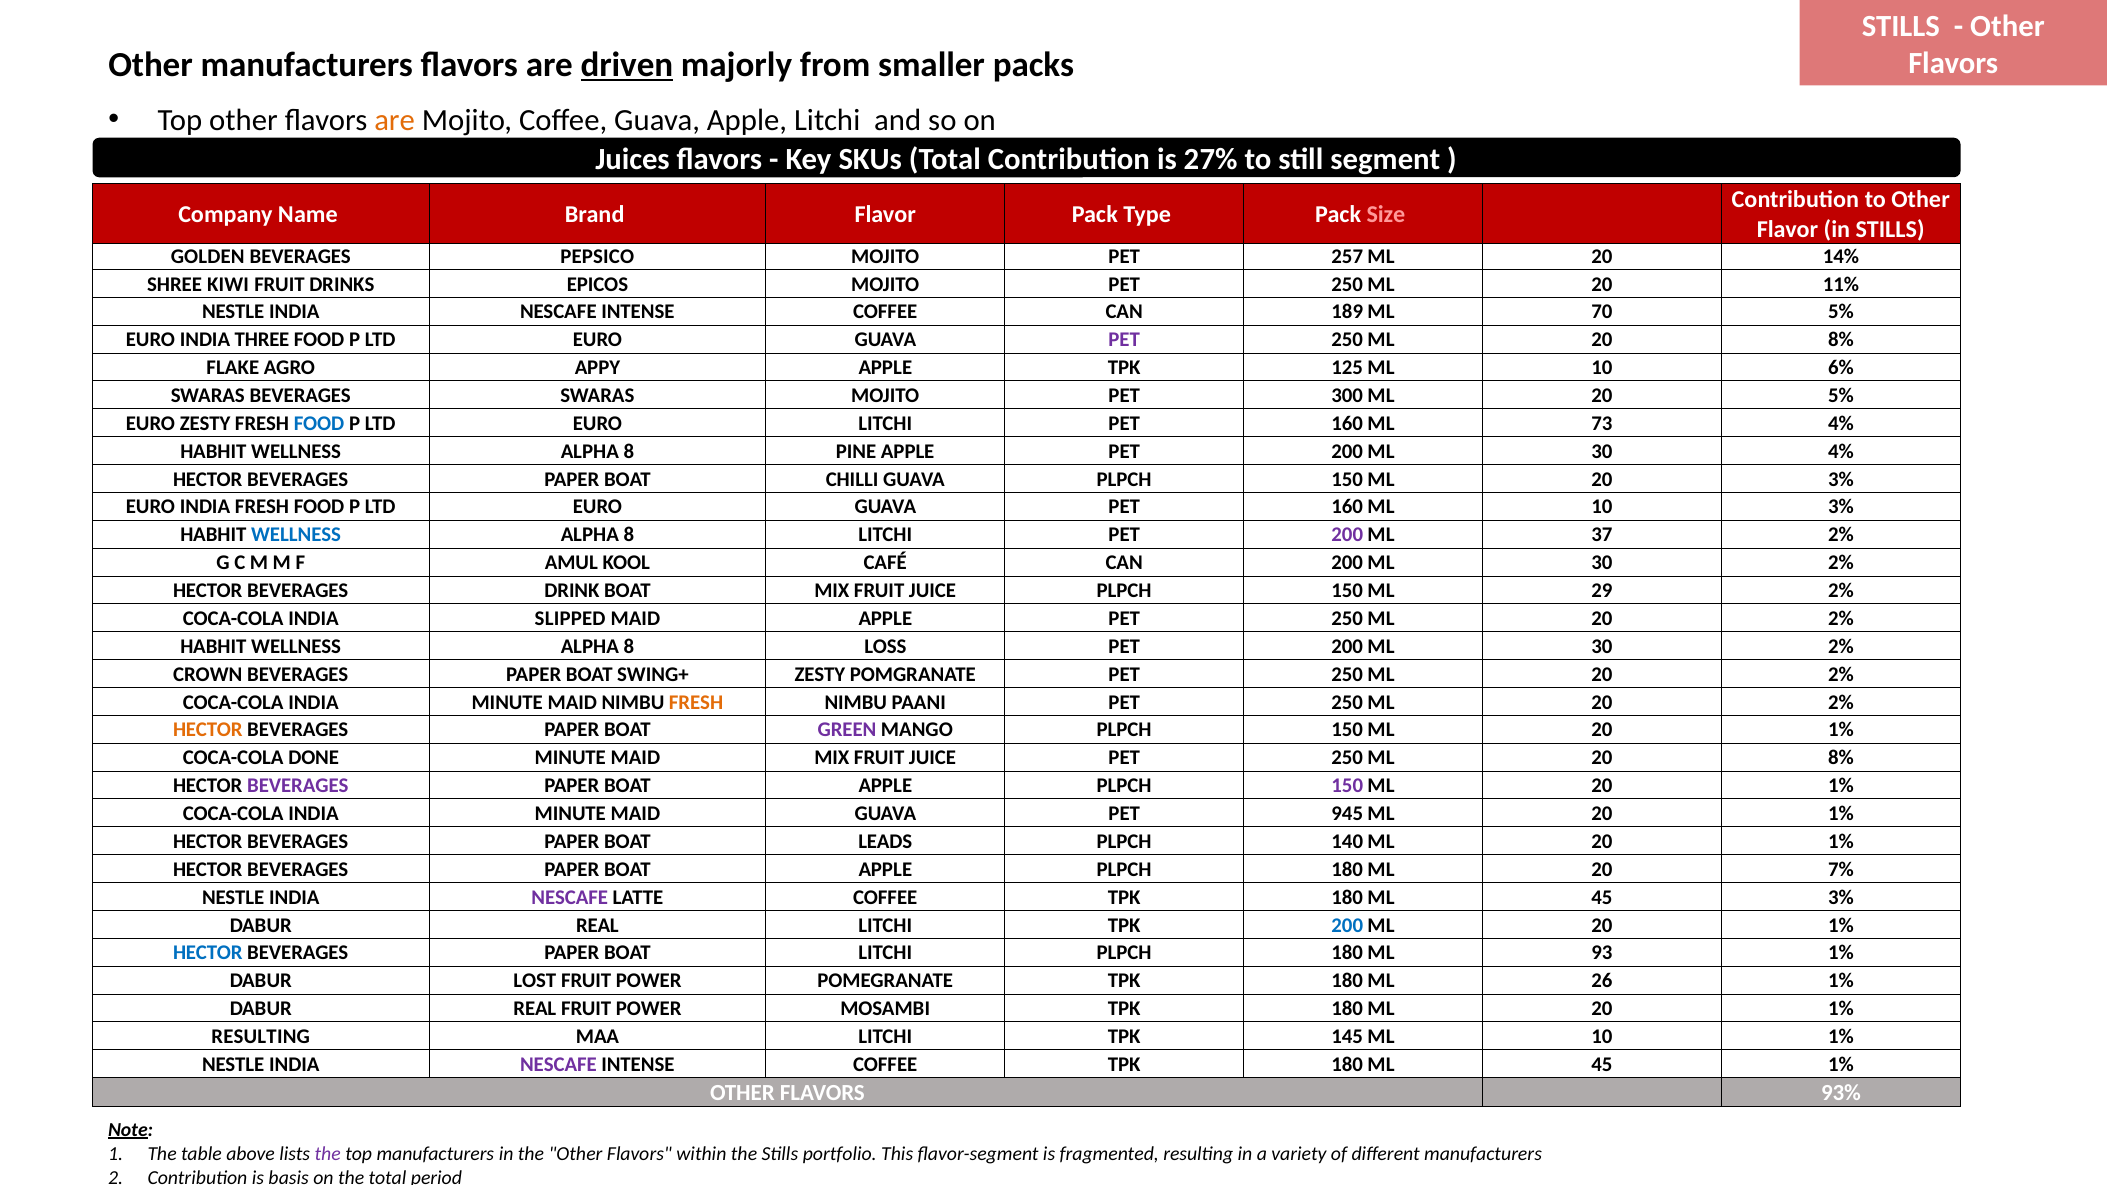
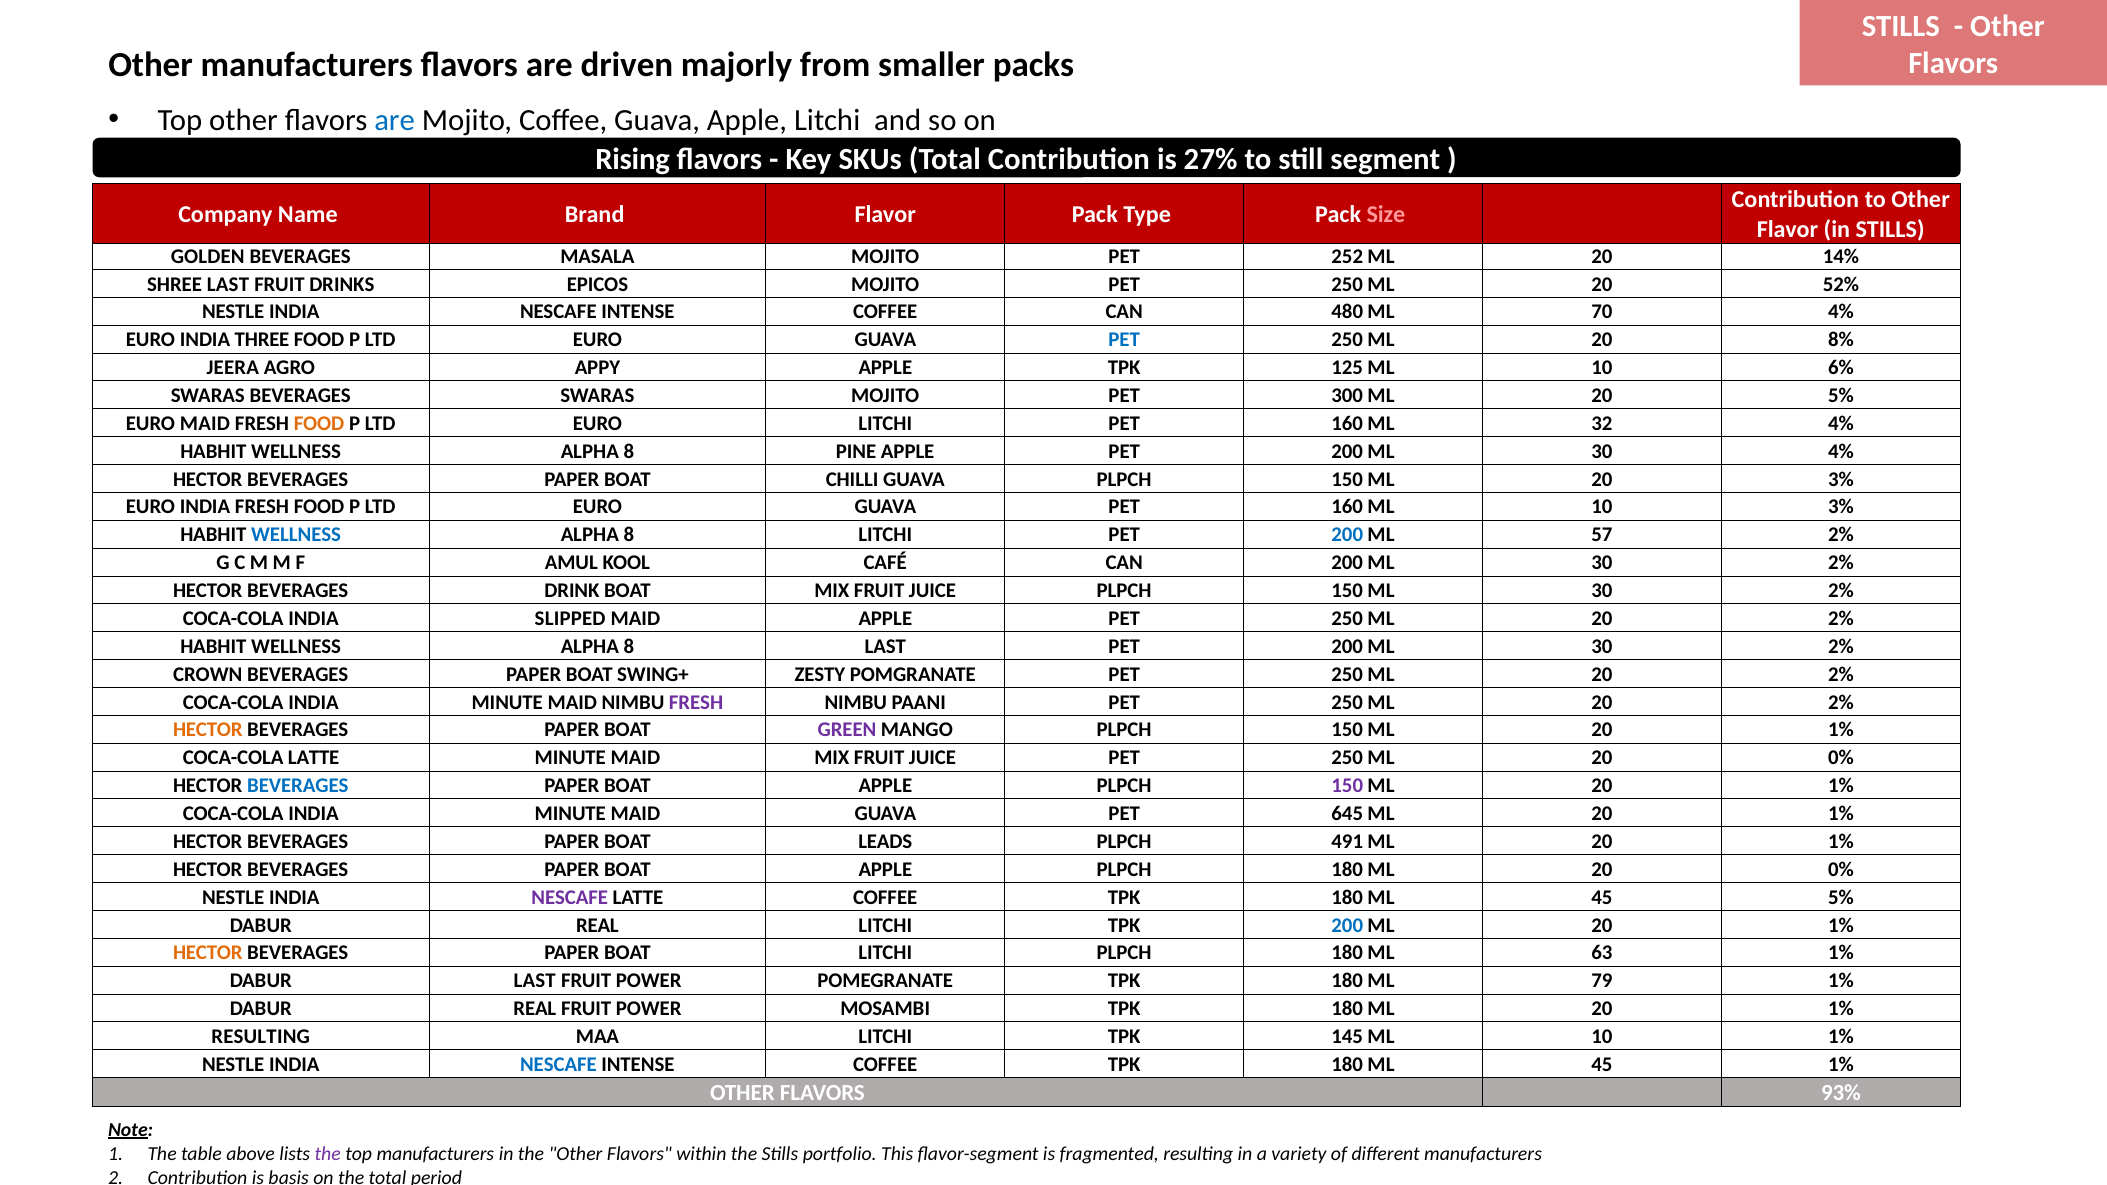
driven underline: present -> none (627, 65)
are colour: orange -> blue (395, 120)
Juices: Juices -> Rising (633, 160)
PEPSICO: PEPSICO -> MASALA (597, 257)
257: 257 -> 252 (1347, 257)
SHREE KIWI: KIWI -> LAST (228, 284)
11%: 11% -> 52% (1841, 284)
189: 189 -> 480 (1347, 312)
70 5%: 5% -> 4% (1841, 312)
PET colour: purple -> blue (1124, 340)
FLAKE: FLAKE -> JEERA (233, 368)
EURO ZESTY: ZESTY -> MAID (205, 424)
FOOD colour: blue -> orange (319, 424)
73: 73 -> 32 (1602, 424)
200 colour: purple -> blue (1347, 535)
37: 37 -> 57 (1602, 535)
150 ML 29: 29 -> 30 (1602, 591)
8 LOSS: LOSS -> LAST (885, 647)
FRESH colour: orange -> purple (696, 702)
COCA-COLA DONE: DONE -> LATTE (314, 758)
8%: 8% -> 0% (1841, 758)
BEVERAGES colour: purple -> blue (298, 786)
945: 945 -> 645 (1347, 814)
140: 140 -> 491 (1347, 842)
180 ML 20 7%: 7% -> 0% (1841, 870)
45 3%: 3% -> 5% (1841, 897)
HECTOR colour: blue -> orange (208, 953)
93: 93 -> 63 (1602, 953)
DABUR LOST: LOST -> LAST (535, 981)
26: 26 -> 79 (1602, 981)
NESCAFE colour: purple -> blue (558, 1065)
